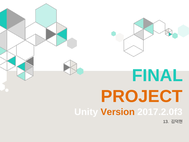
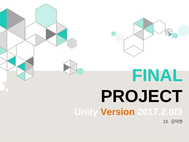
PROJECT colour: orange -> black (142, 96)
